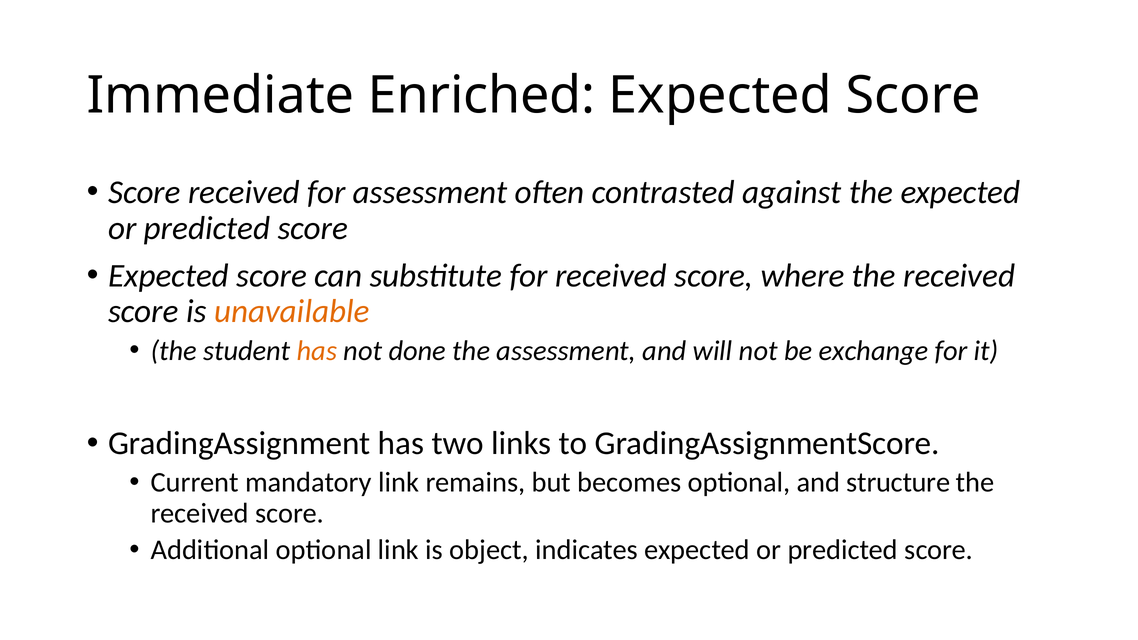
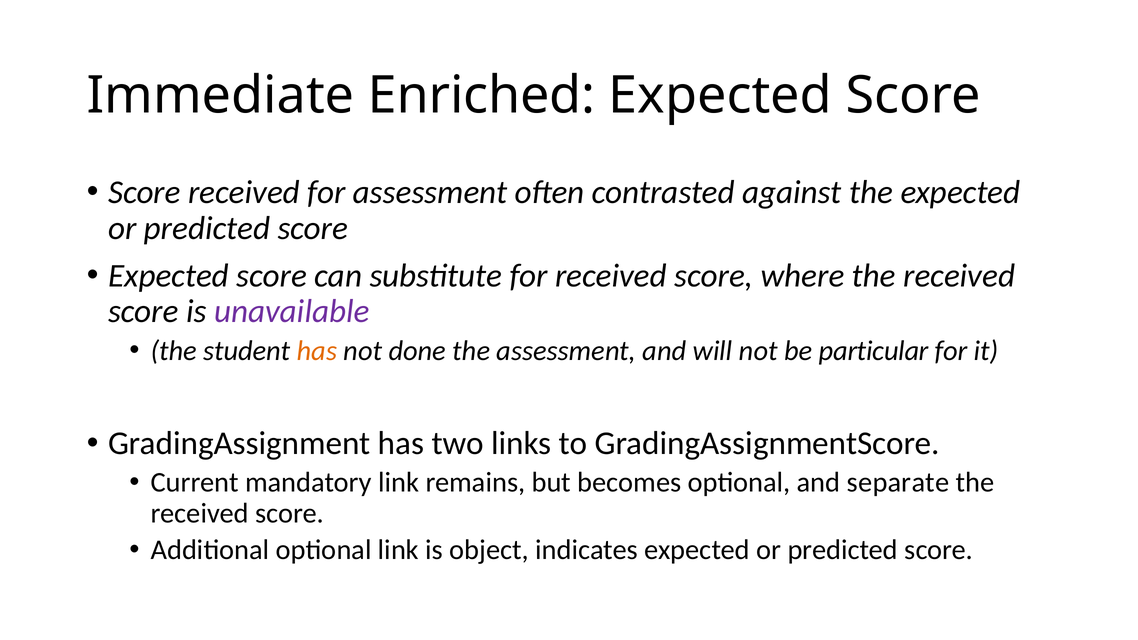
unavailable colour: orange -> purple (292, 312)
exchange: exchange -> particular (874, 351)
structure: structure -> separate (898, 483)
